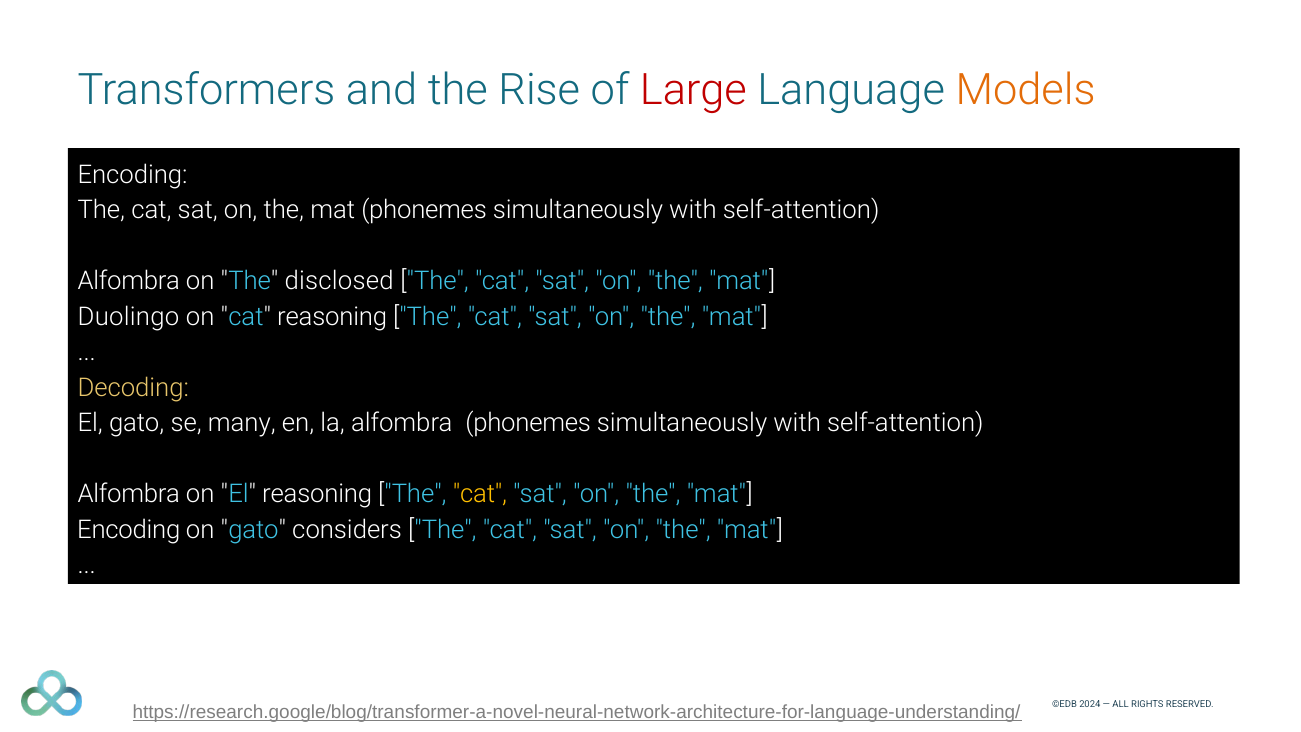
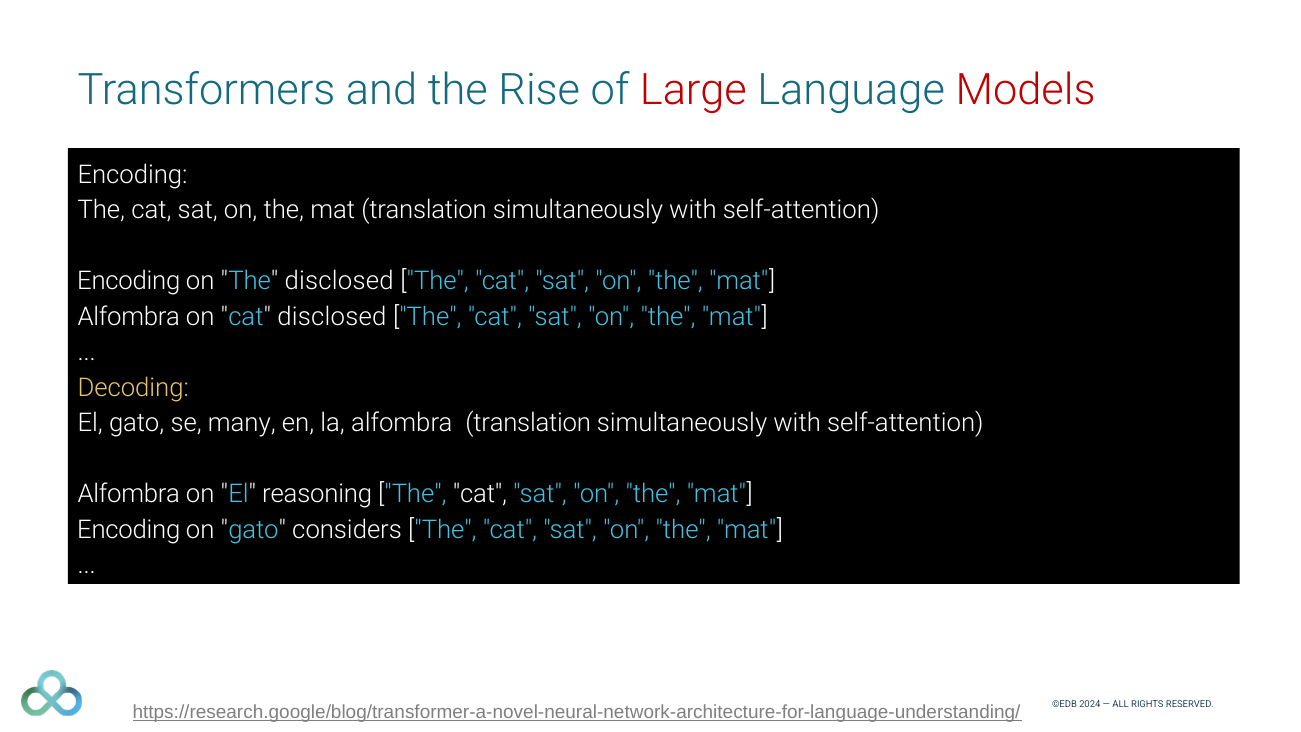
Models colour: orange -> red (1026, 90)
mat phonemes: phonemes -> translation (424, 210)
Alfombra: Alfombra -> Encoding (129, 281)
Duolingo: Duolingo -> Alfombra (129, 317)
cat reasoning: reasoning -> disclosed (332, 317)
alfombra phonemes: phonemes -> translation (528, 423)
cat colour: yellow -> white (480, 494)
